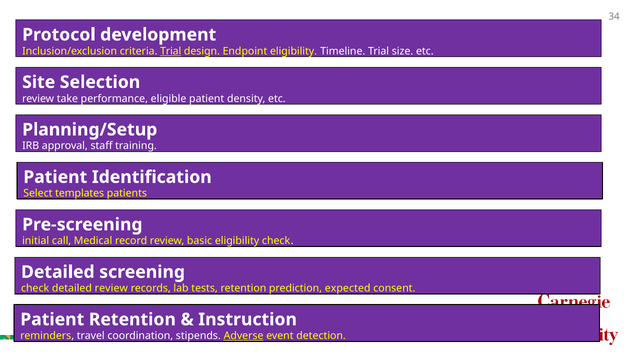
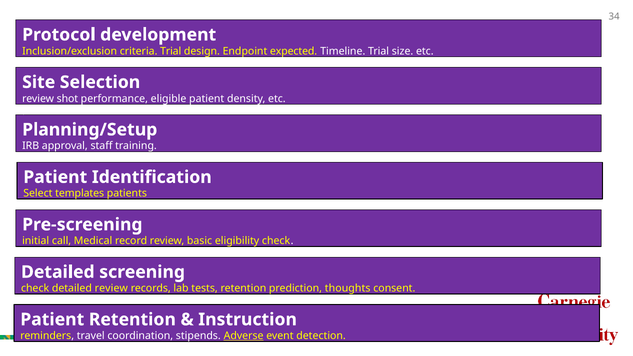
Trial underline: present -> none (171, 51)
Endpoint eligibility: eligibility -> expected (294, 51)
take: take -> shot (67, 99)
expected: expected -> thoughts (348, 288)
